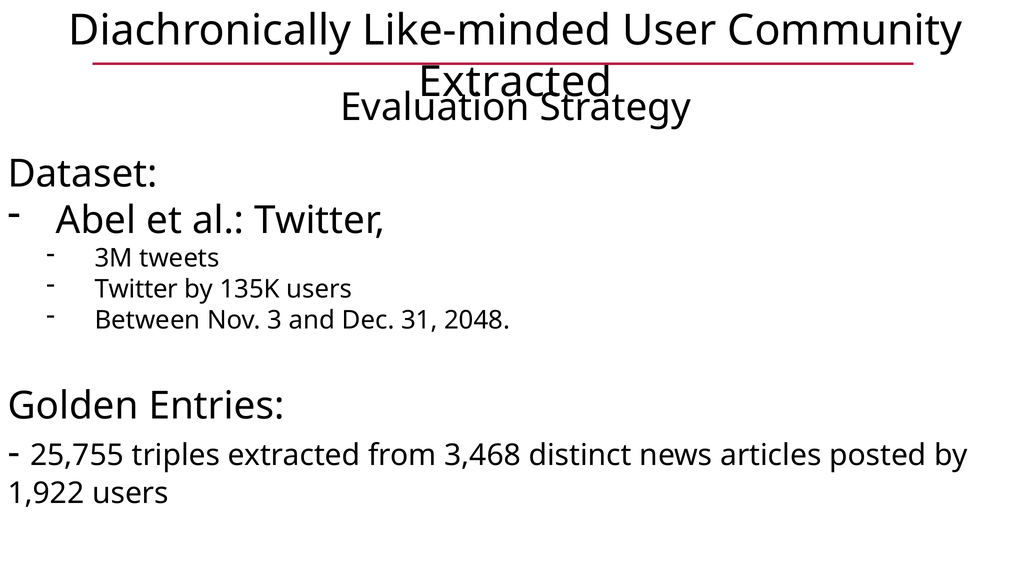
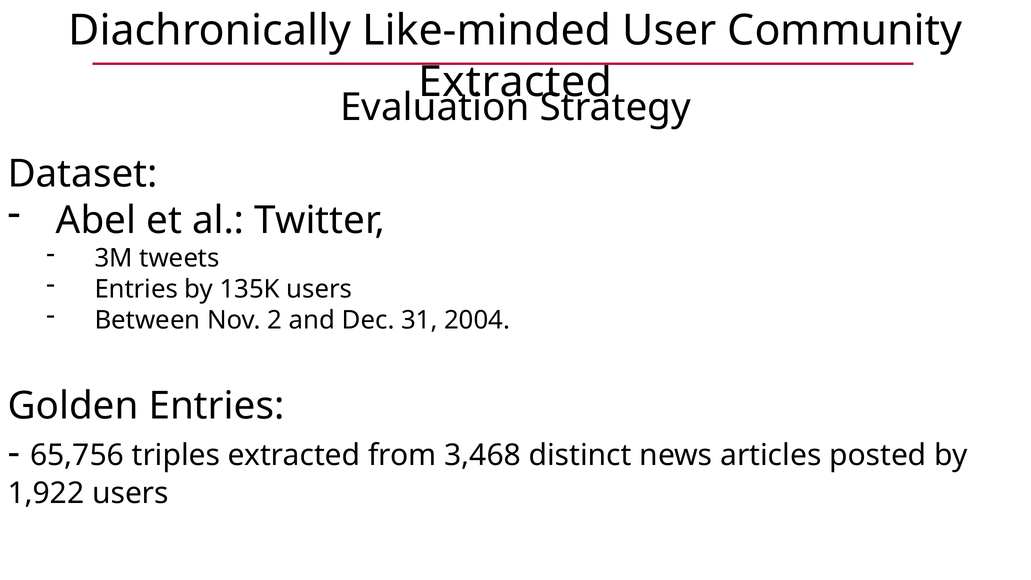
Twitter: Twitter -> Entries (136, 289)
3: 3 -> 2 (275, 320)
2048: 2048 -> 2004 (477, 320)
25,755: 25,755 -> 65,756 (77, 455)
